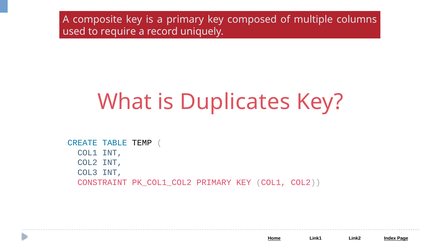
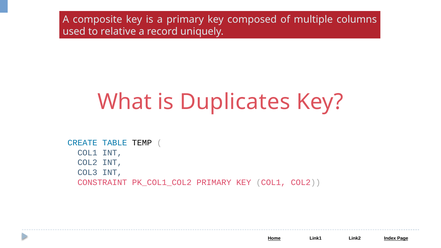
require: require -> relative (118, 32)
